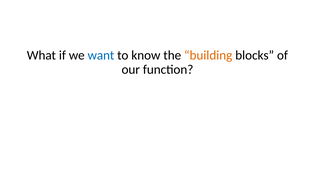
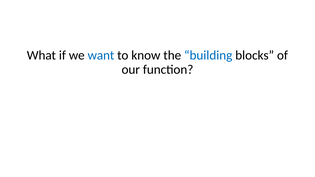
building colour: orange -> blue (208, 55)
